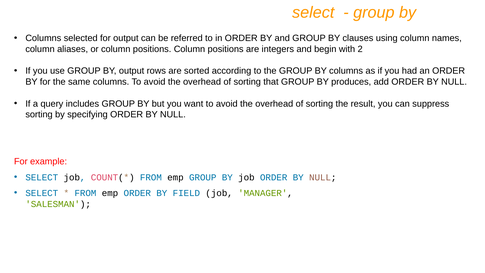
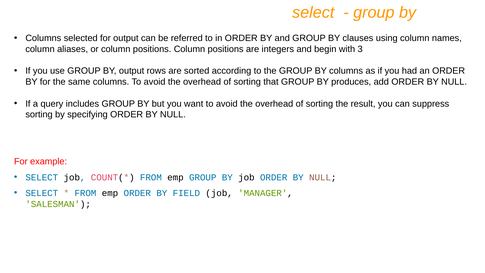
2: 2 -> 3 (360, 49)
